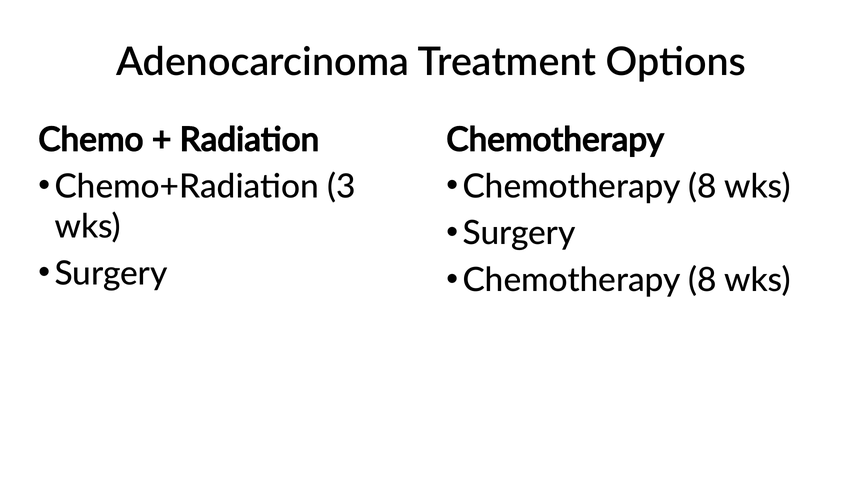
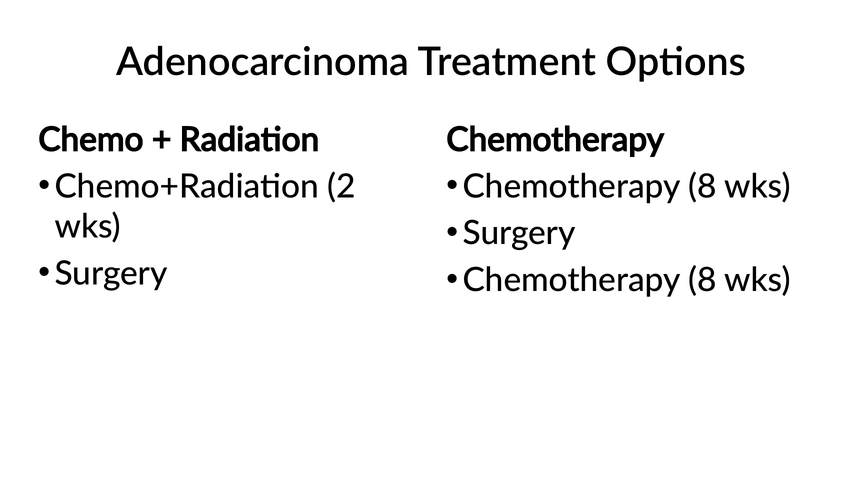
3: 3 -> 2 (342, 187)
